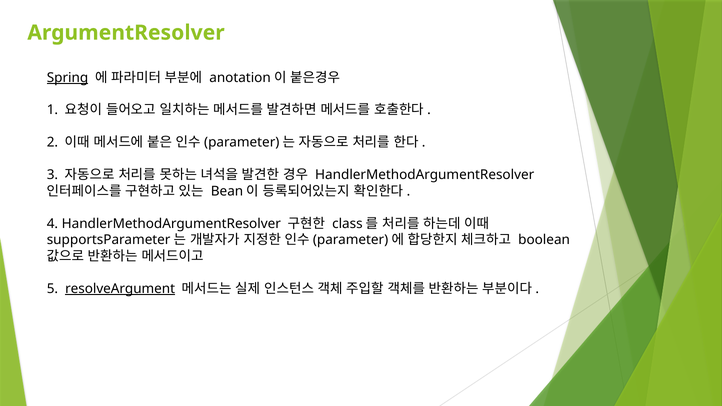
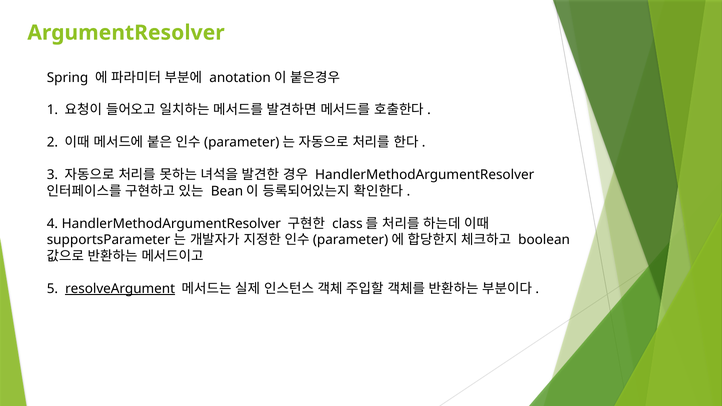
Spring underline: present -> none (68, 78)
